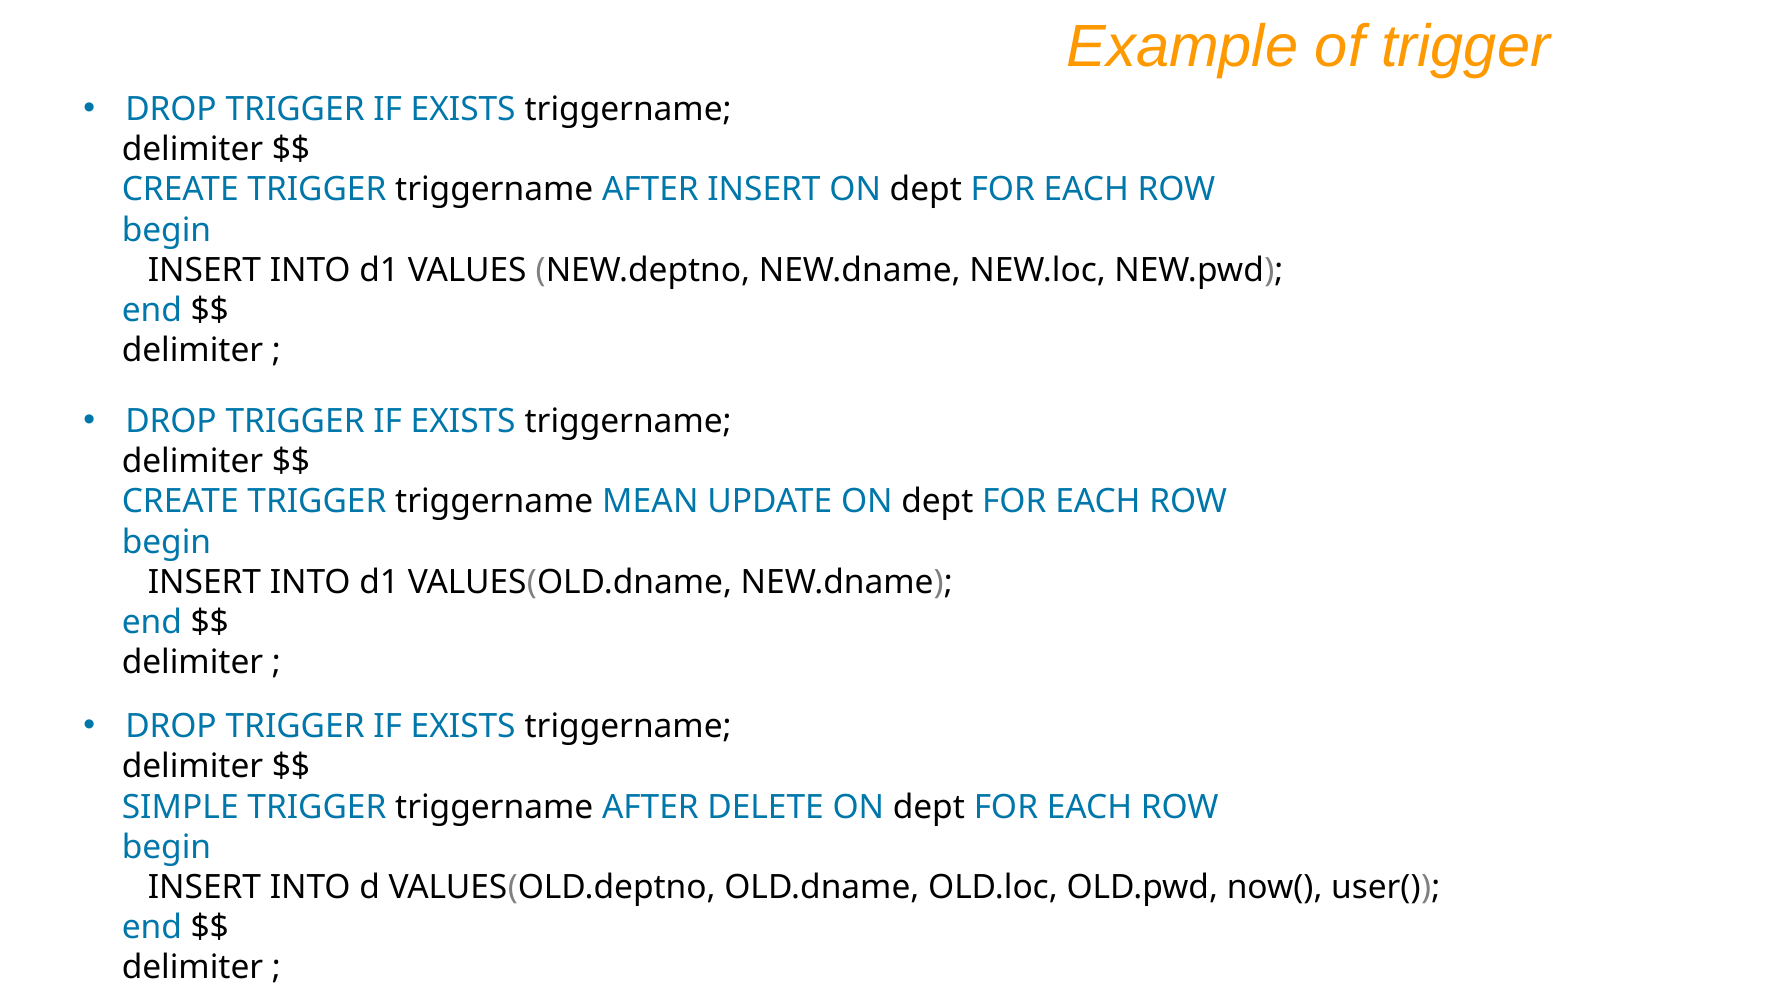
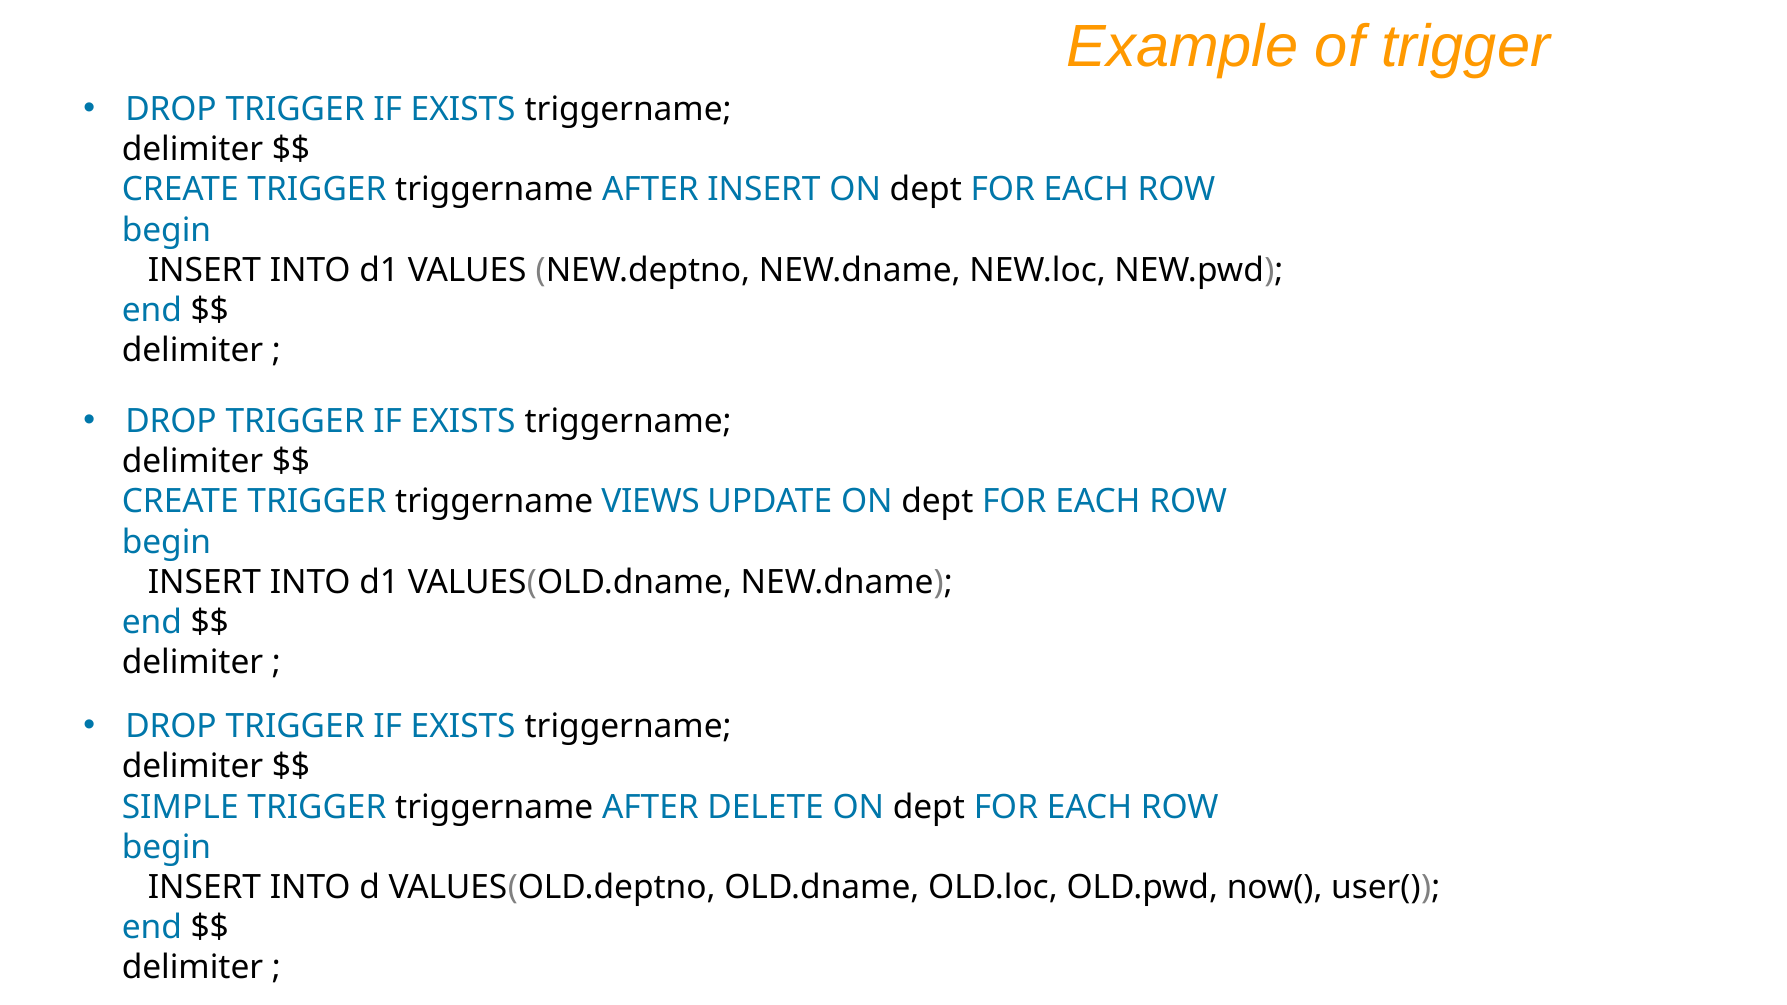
MEAN: MEAN -> VIEWS (651, 502)
